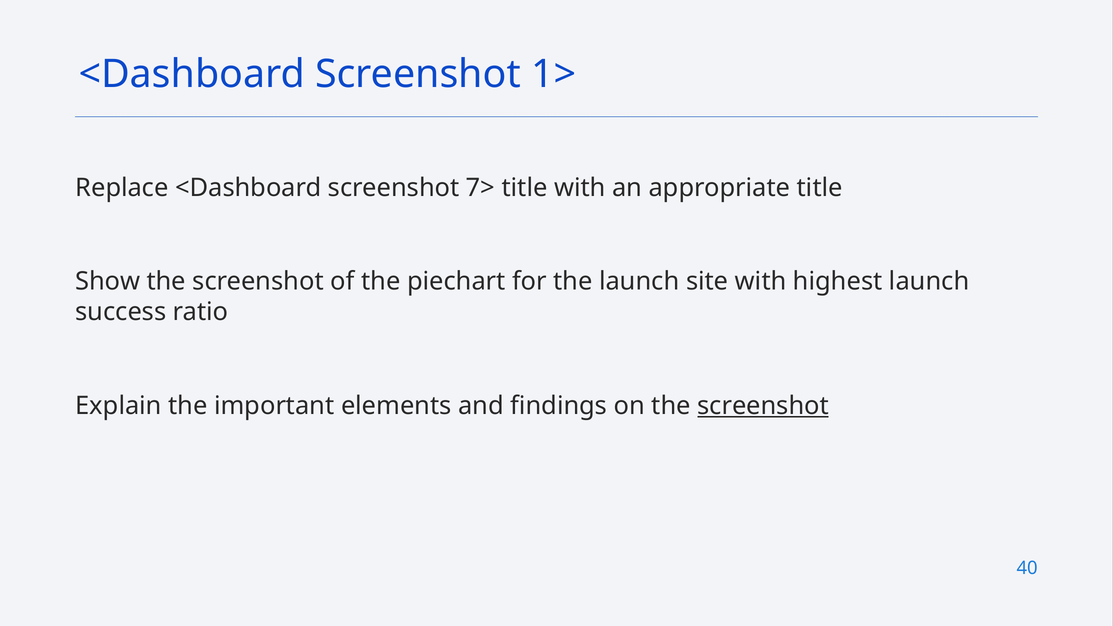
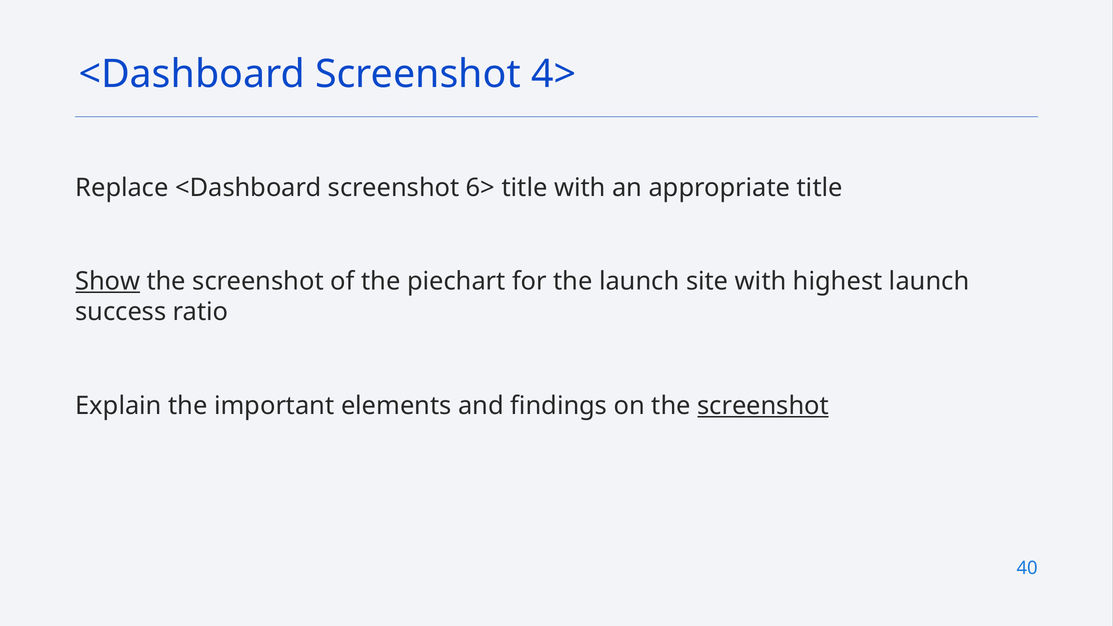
1>: 1> -> 4> (554, 74)
7>: 7> -> 6> (480, 188)
Show underline: none -> present (108, 281)
